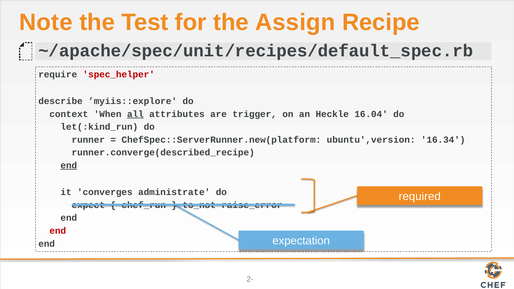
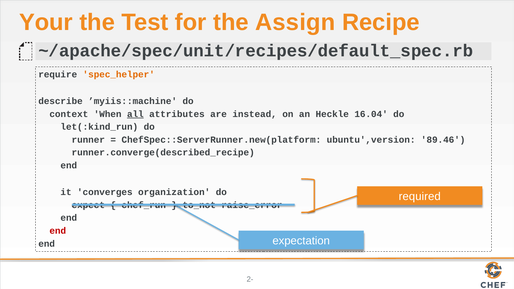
Note: Note -> Your (46, 22)
spec_helper colour: red -> orange (119, 74)
’myiis::explore: ’myiis::explore -> ’myiis::machine (133, 101)
trigger: trigger -> instead (255, 114)
16.34: 16.34 -> 89.46 (443, 140)
end underline: present -> none (69, 166)
administrate: administrate -> organization (174, 192)
